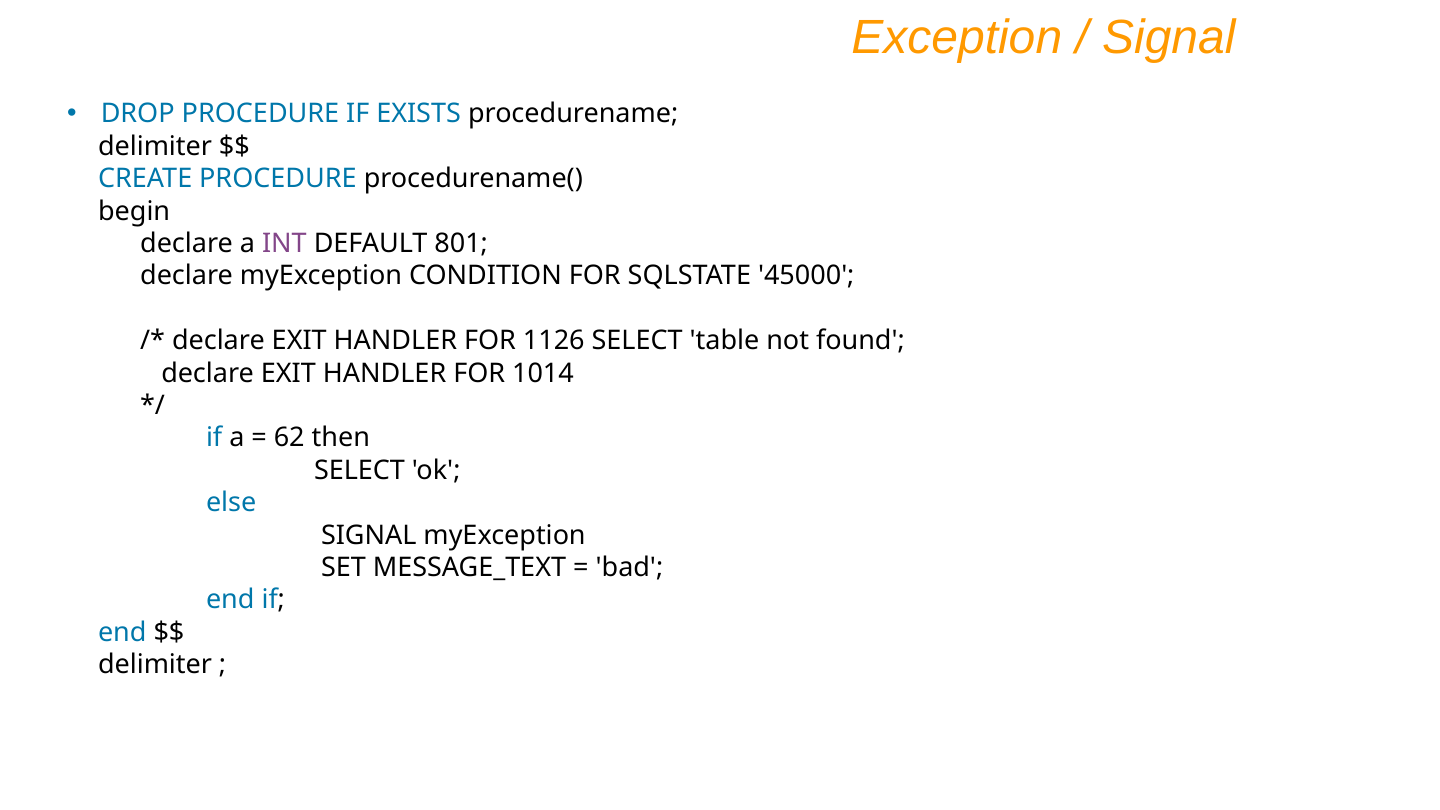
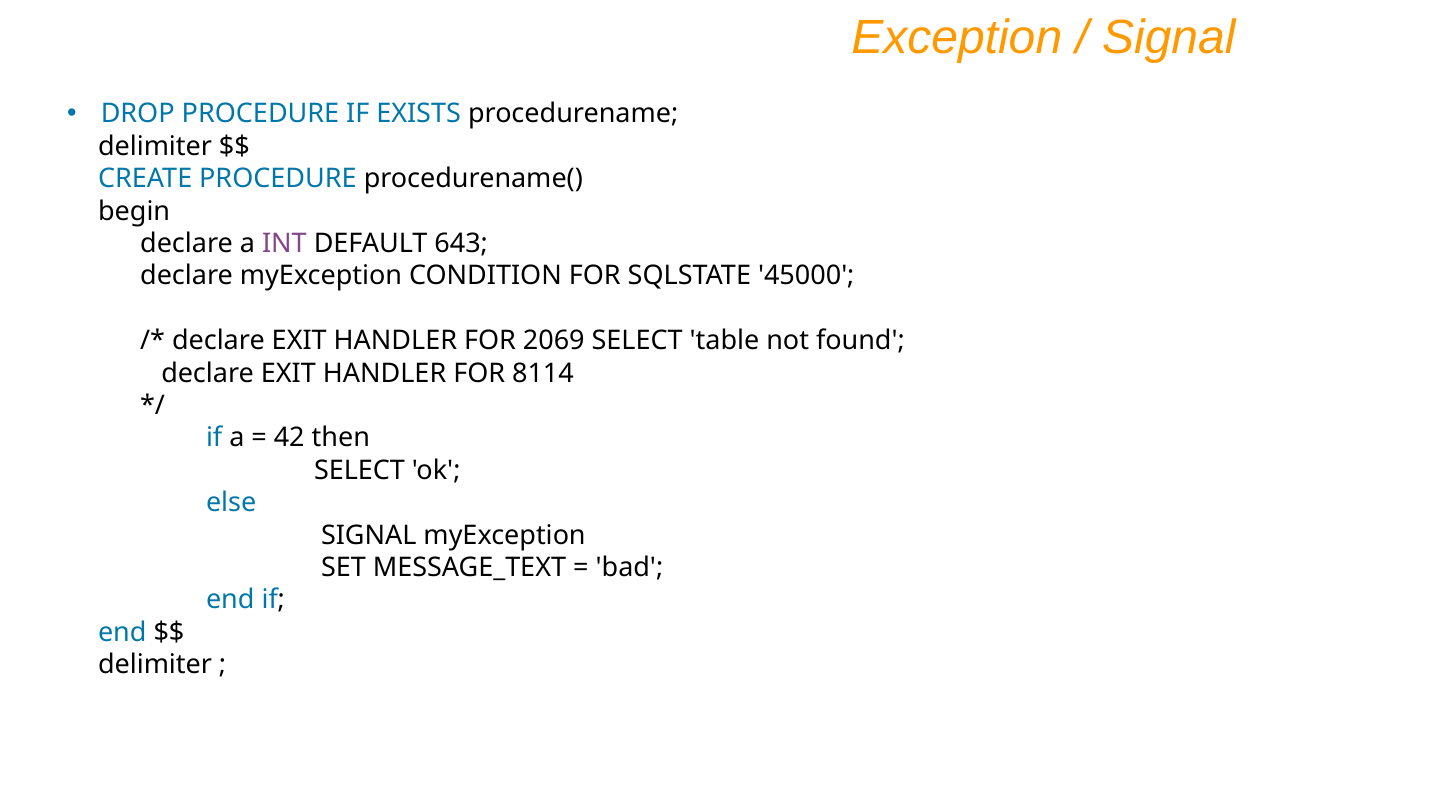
801: 801 -> 643 (461, 244)
1126: 1126 -> 2069 (554, 341)
1014: 1014 -> 8114 (543, 373)
62: 62 -> 42 (289, 438)
